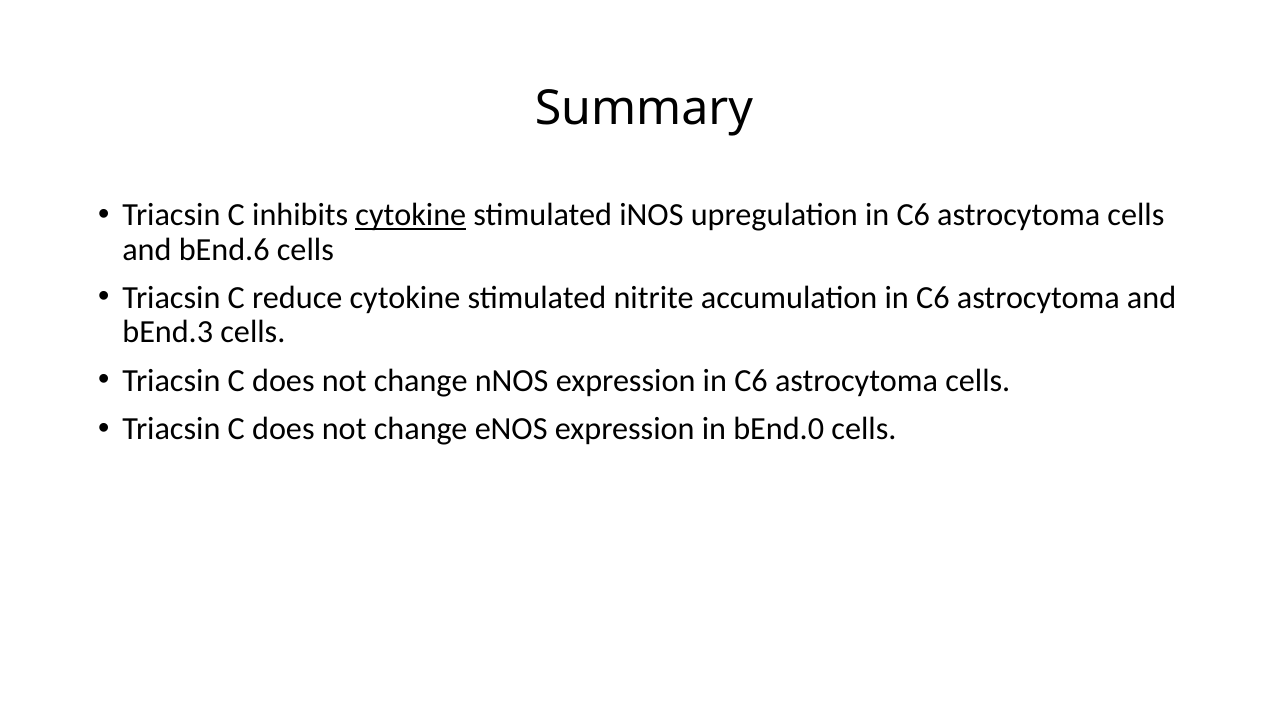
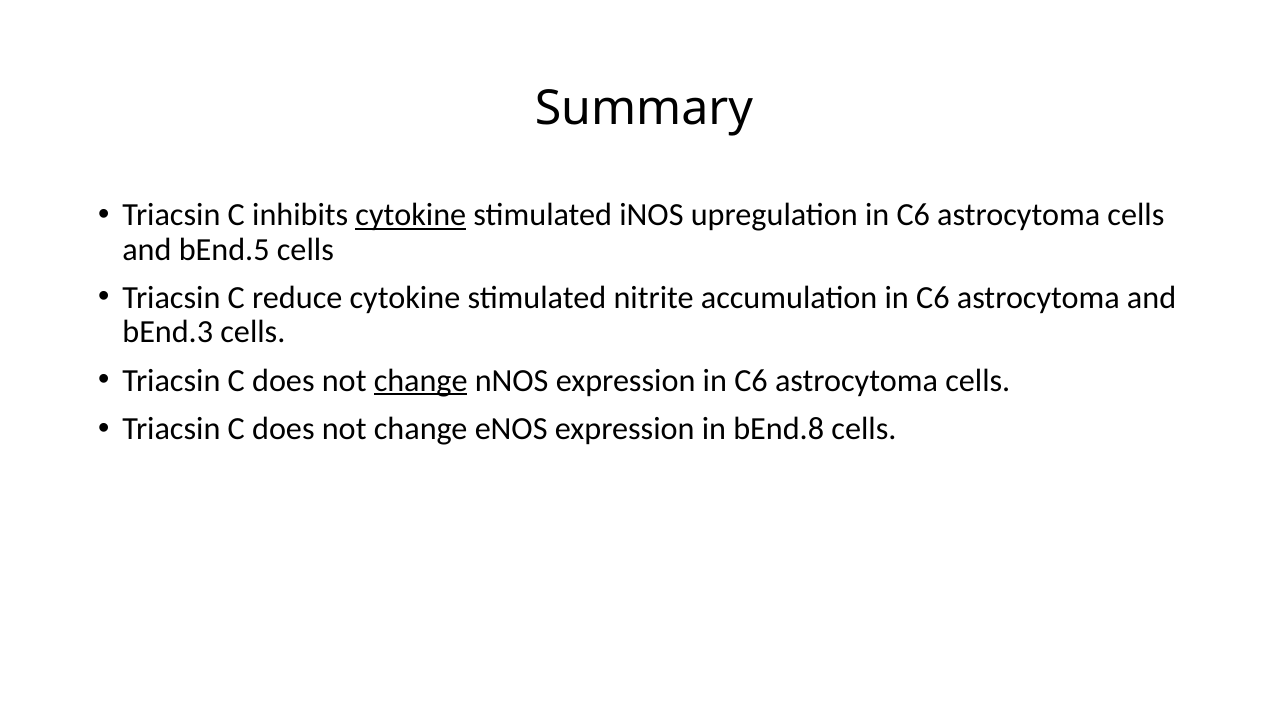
bEnd.6: bEnd.6 -> bEnd.5 (224, 250)
change underline: none -> present (421, 381)
bEnd.0: bEnd.0 -> bEnd.8 (779, 429)
